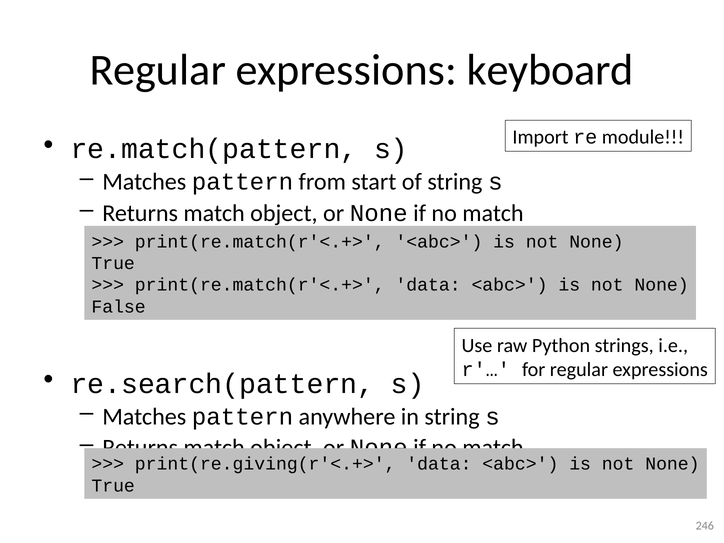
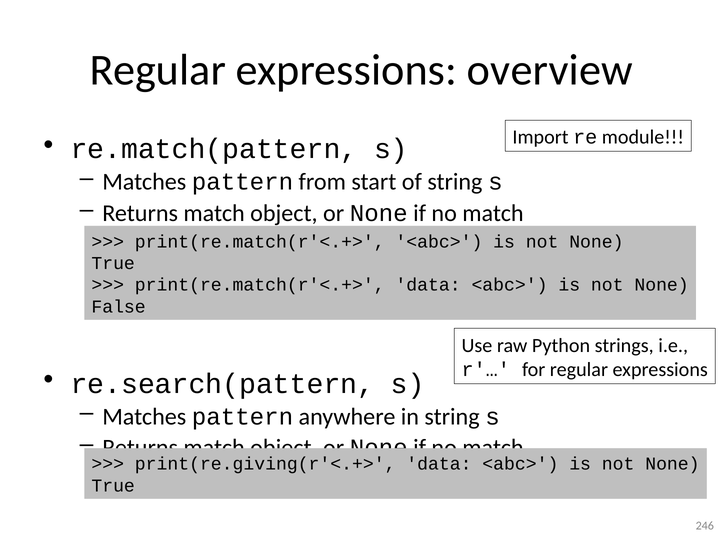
keyboard: keyboard -> overview (550, 70)
